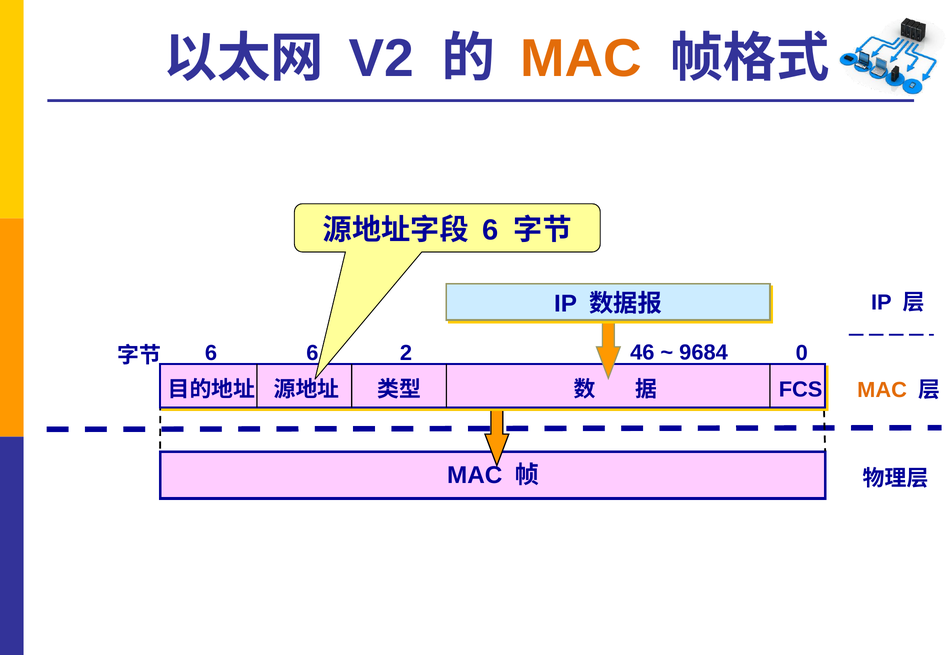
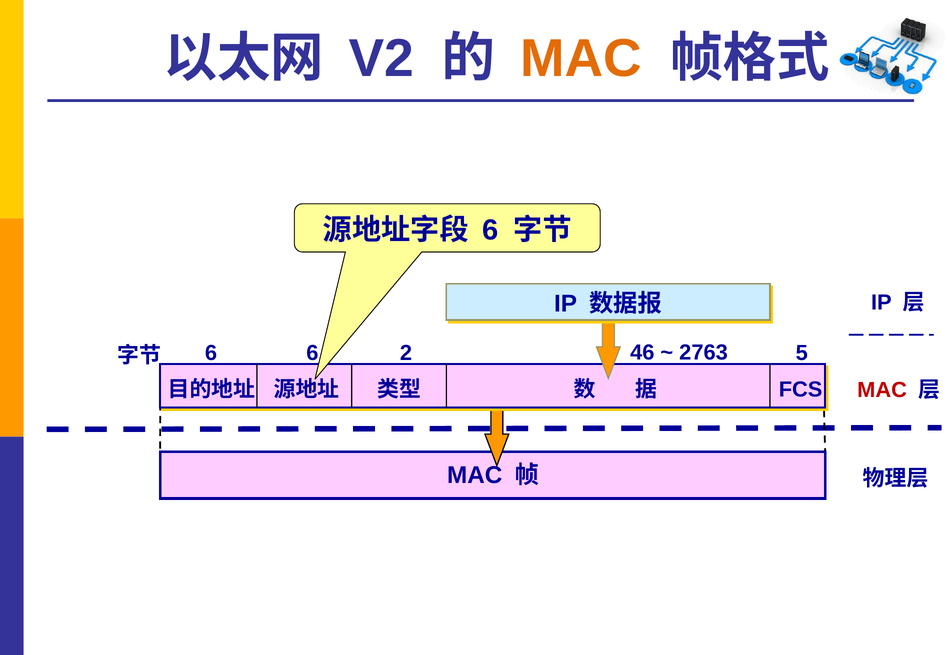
0: 0 -> 5 (802, 353)
9684: 9684 -> 2763 (704, 353)
MAC colour: orange -> red (882, 390)
